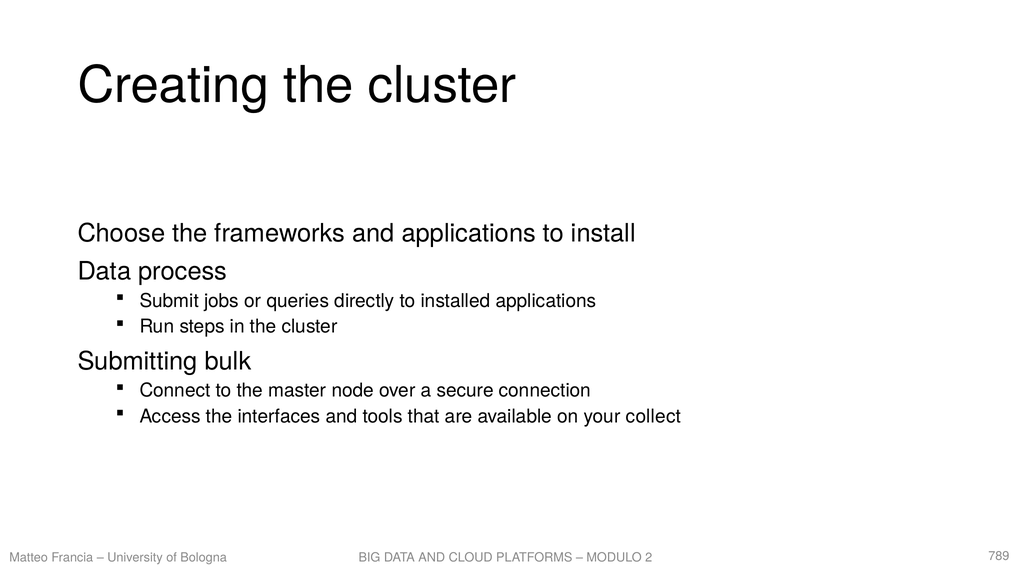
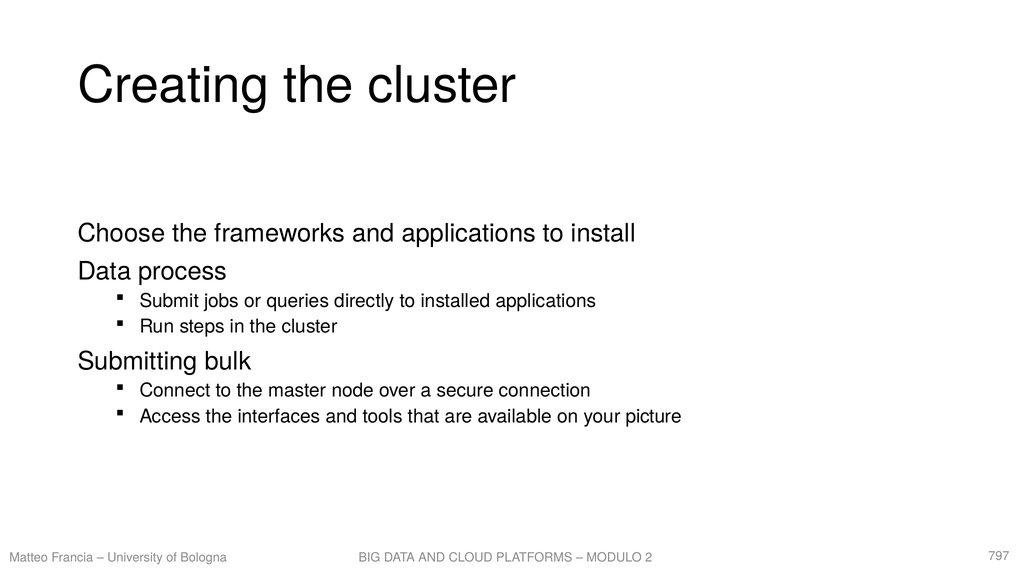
collect: collect -> picture (654, 416)
789: 789 -> 797 (999, 556)
